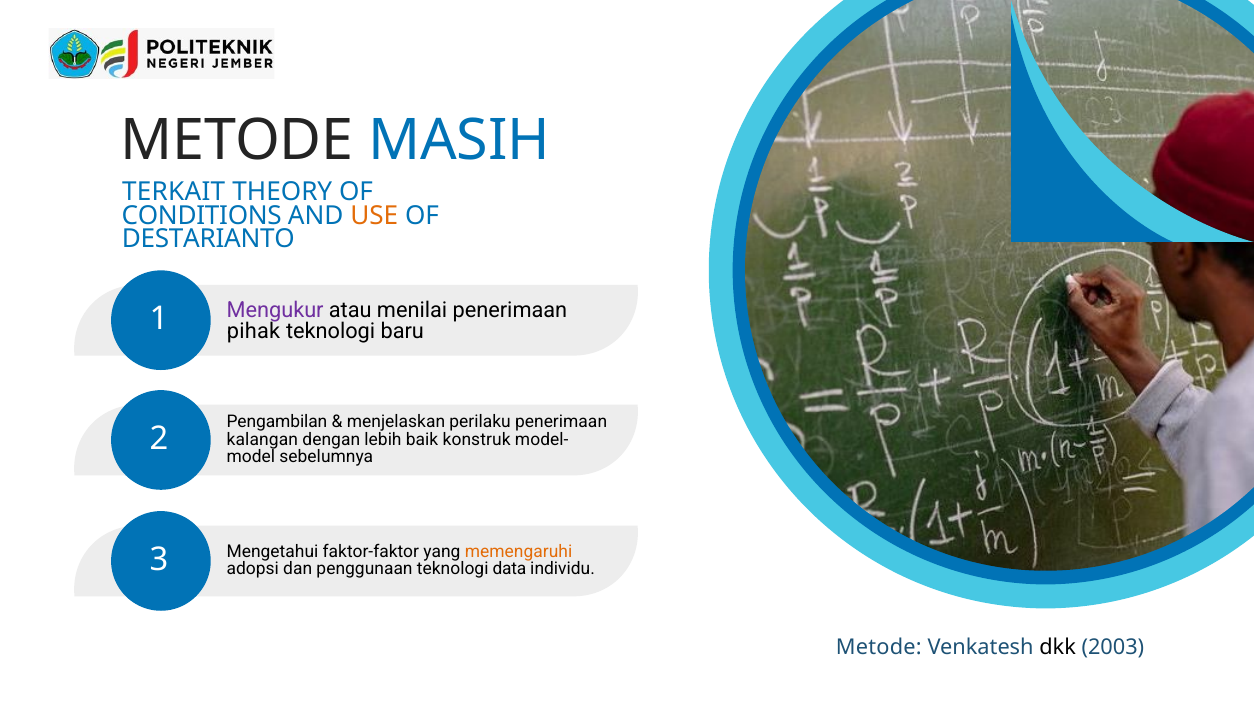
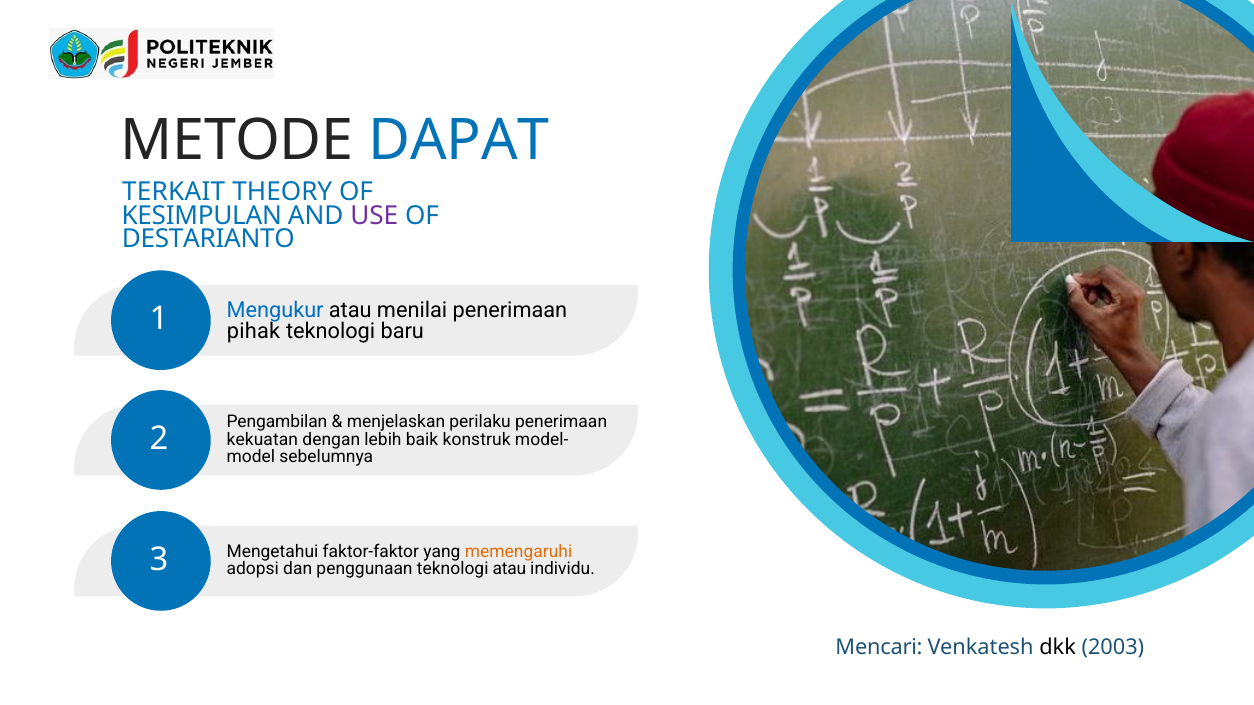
MASIH: MASIH -> DAPAT (459, 140)
CONDITIONS: CONDITIONS -> KESIMPULAN (202, 216)
USE colour: orange -> purple (374, 216)
Mengukur colour: purple -> blue (275, 310)
kalangan: kalangan -> kekuatan (262, 440)
teknologi data: data -> atau (509, 569)
Metode: Metode -> Mencari (879, 648)
